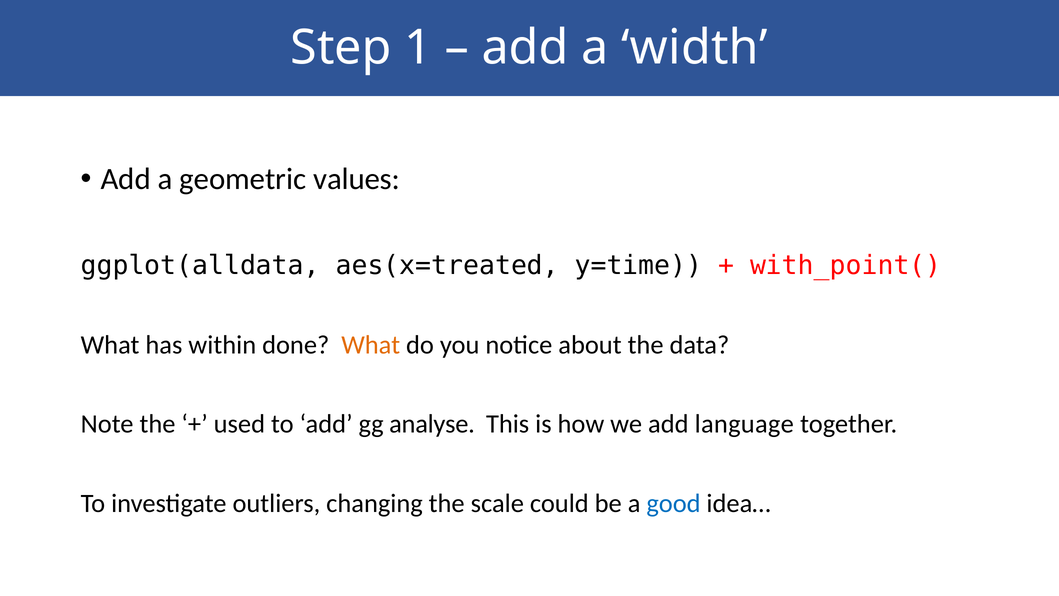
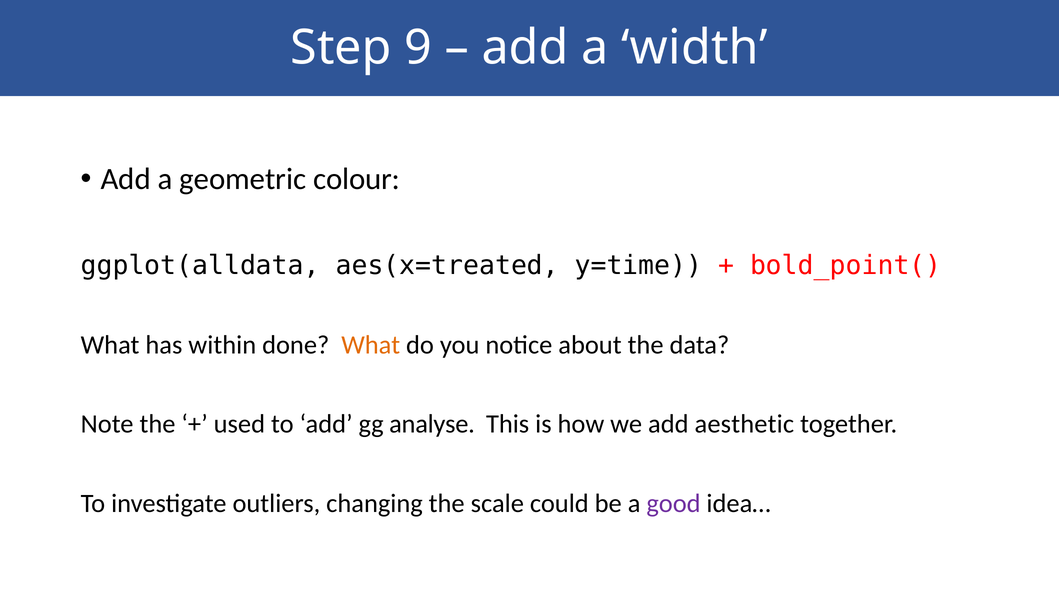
1: 1 -> 9 (418, 48)
values: values -> colour (357, 179)
with_point(: with_point( -> bold_point( (846, 265)
language: language -> aesthetic (744, 424)
good colour: blue -> purple (674, 503)
